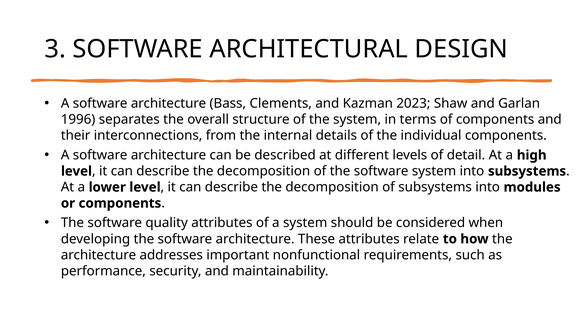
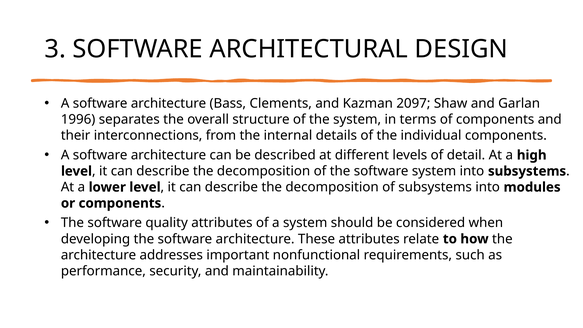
2023: 2023 -> 2097 (413, 103)
